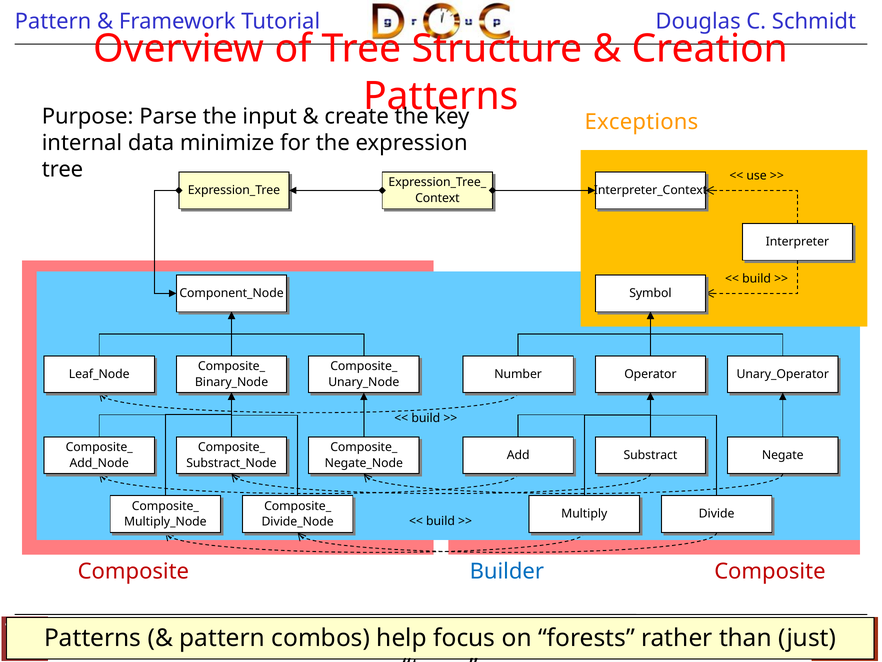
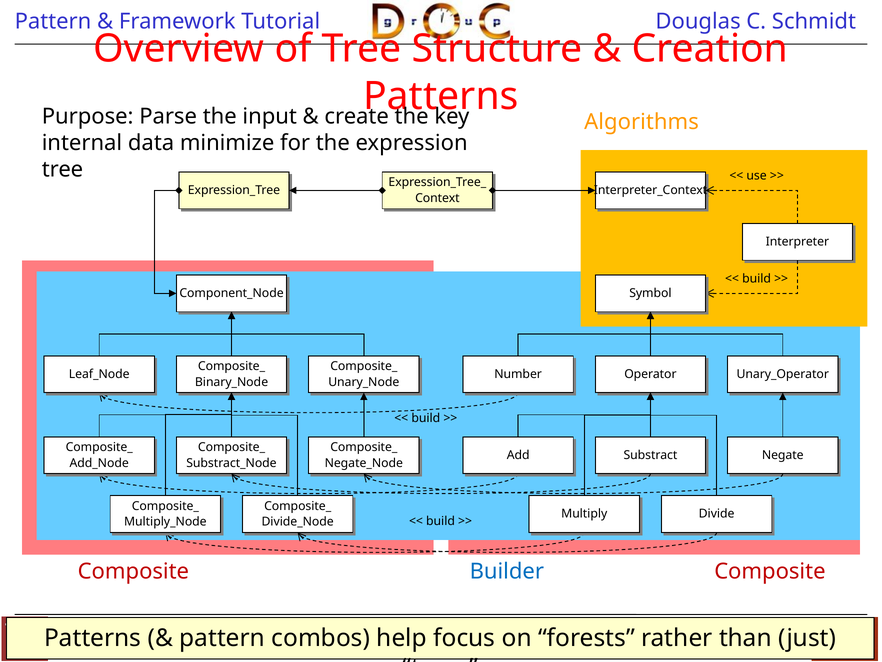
Exceptions: Exceptions -> Algorithms (642, 122)
